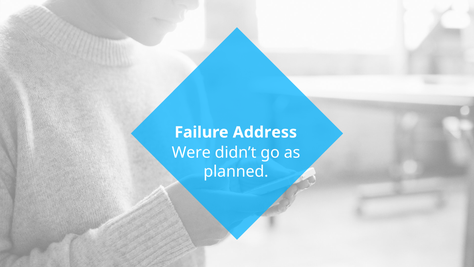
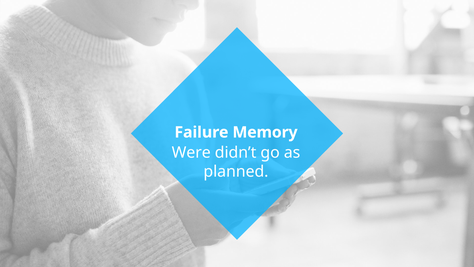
Address: Address -> Memory (265, 132)
